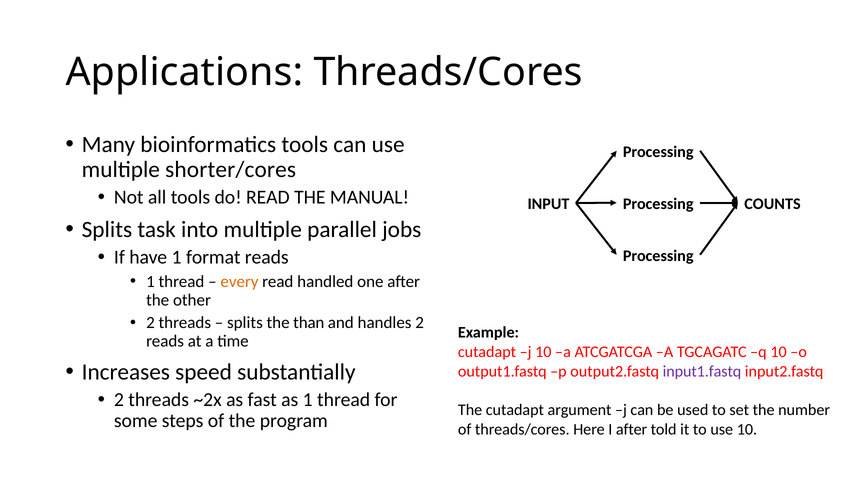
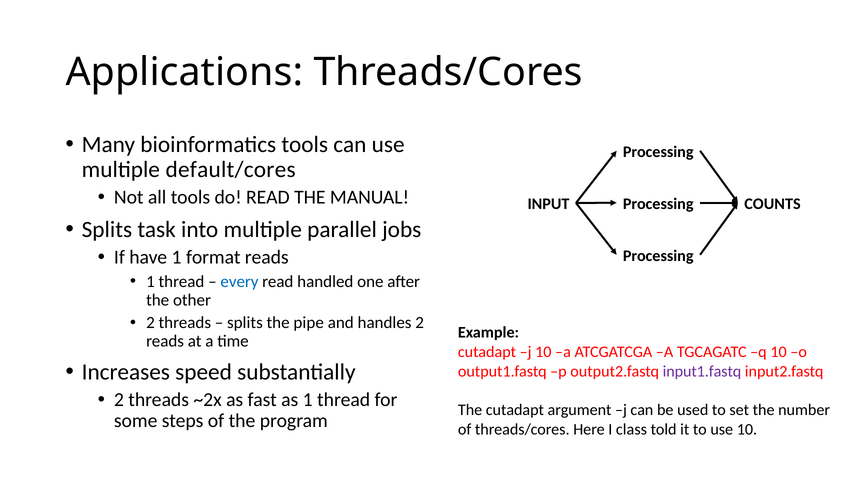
shorter/cores: shorter/cores -> default/cores (231, 170)
every colour: orange -> blue (239, 281)
than: than -> pipe (309, 323)
I after: after -> class (632, 429)
